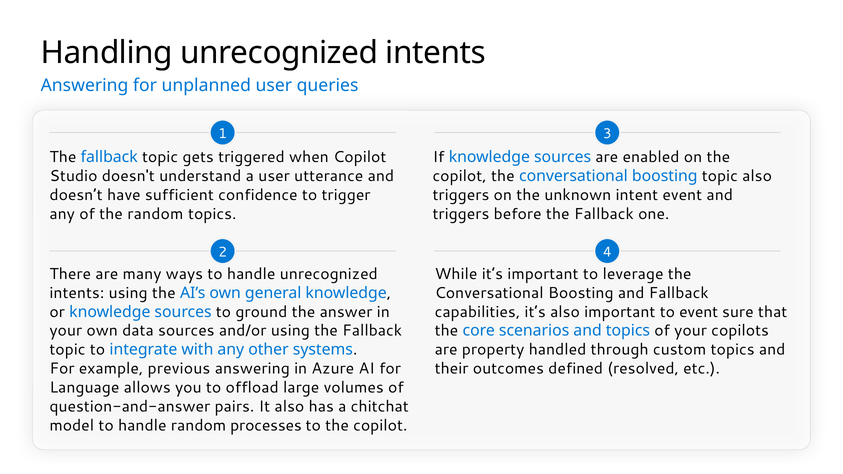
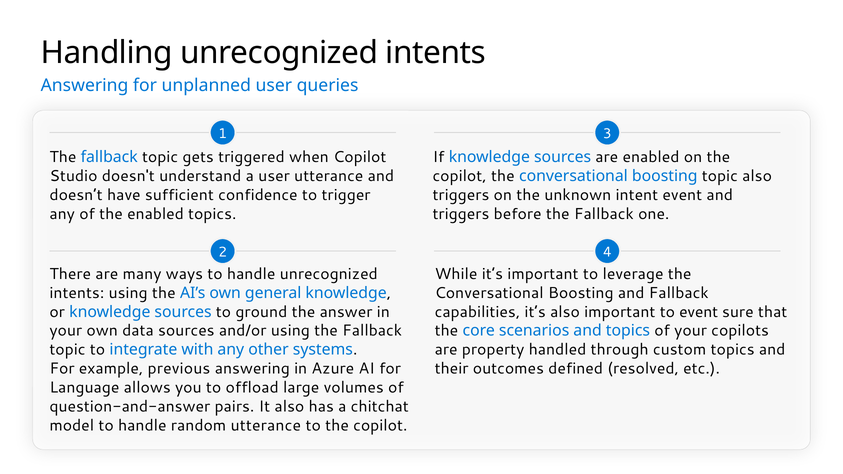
the random: random -> enabled (155, 214)
random processes: processes -> utterance (266, 426)
